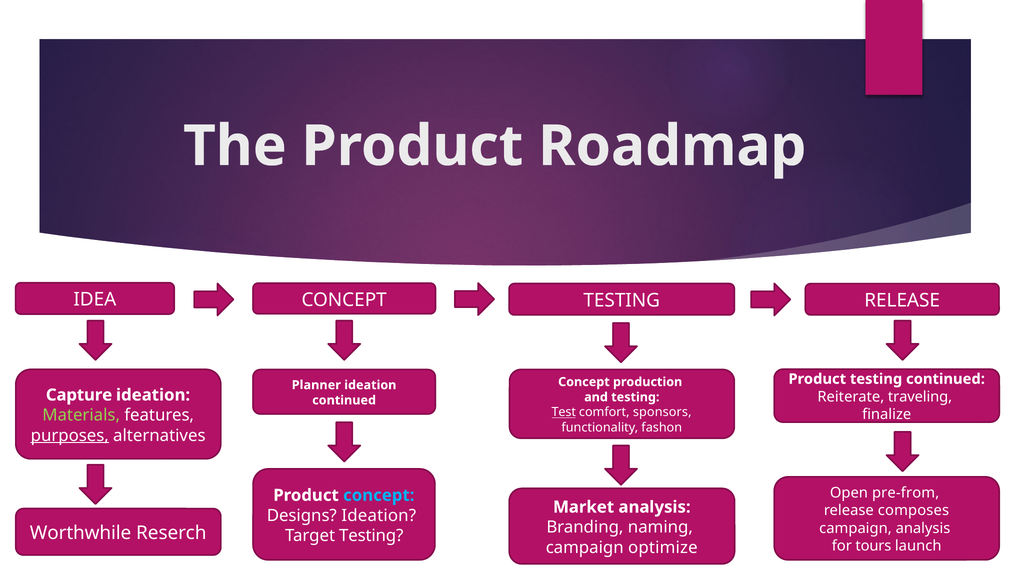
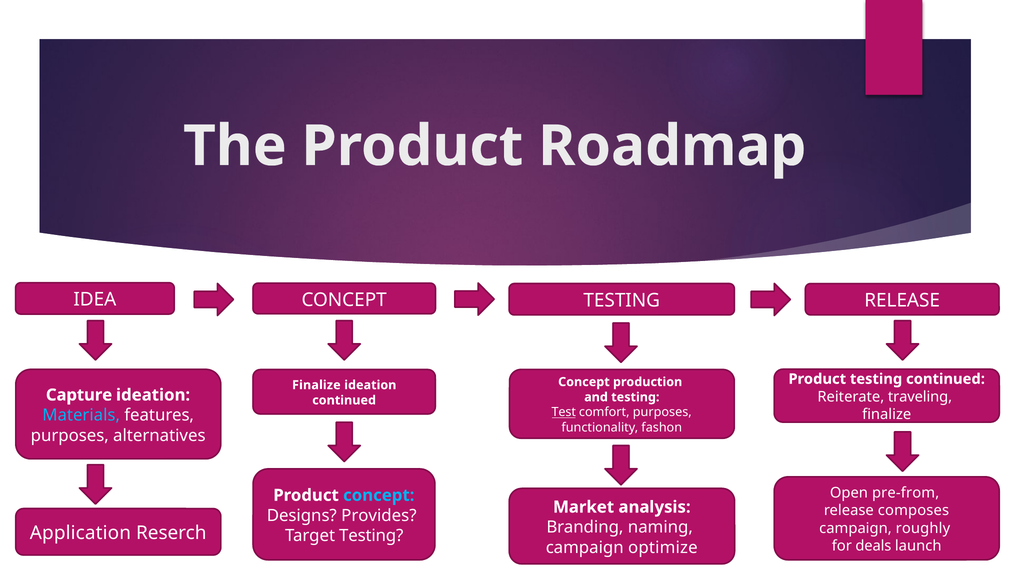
Planner: Planner -> Finalize (316, 385)
comfort sponsors: sponsors -> purposes (662, 412)
Materials colour: light green -> light blue (81, 415)
purposes underline: present -> none (70, 435)
Designs Ideation: Ideation -> Provides (379, 515)
campaign analysis: analysis -> roughly (923, 528)
Worthwhile: Worthwhile -> Application (80, 533)
tours: tours -> deals (873, 546)
